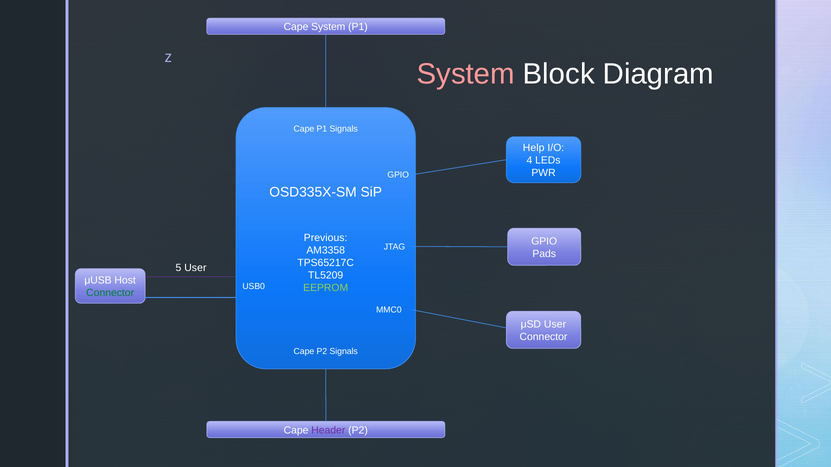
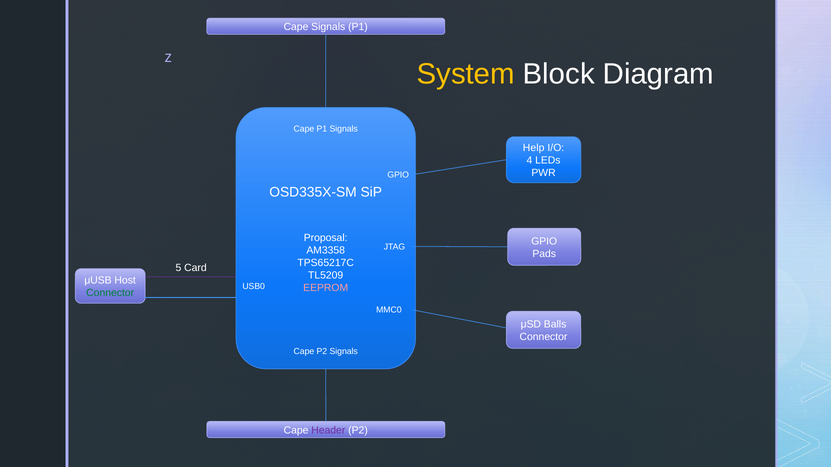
Cape System: System -> Signals (328, 27)
System colour: pink -> yellow (466, 74)
Previous: Previous -> Proposal (326, 238)
5 User: User -> Card (195, 268)
EEPROM colour: light green -> pink (326, 288)
μSD User: User -> Balls (555, 325)
